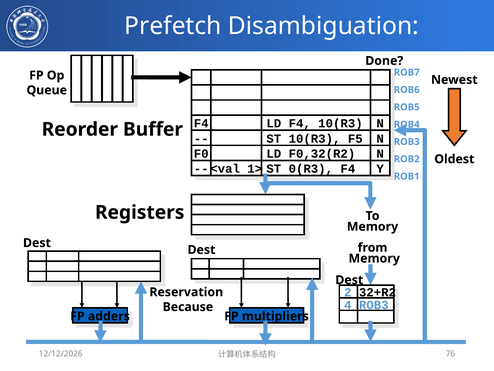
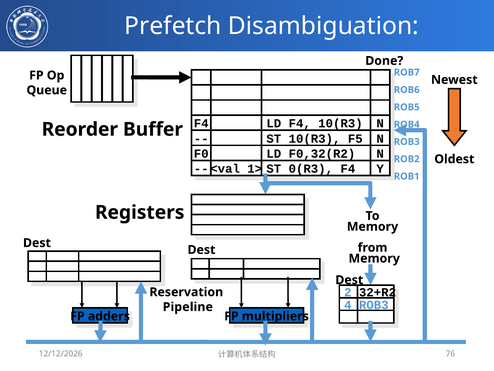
Because: Because -> Pipeline (188, 307)
